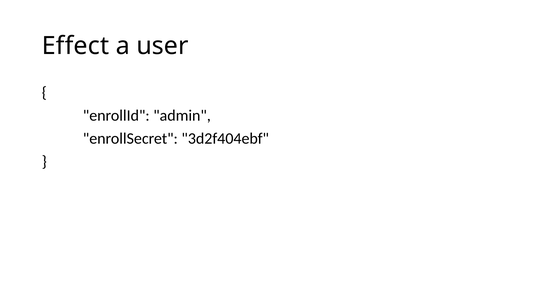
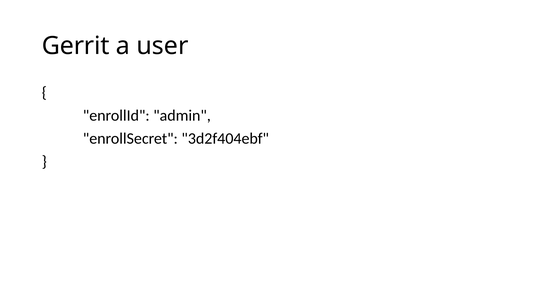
Effect: Effect -> Gerrit (76, 46)
